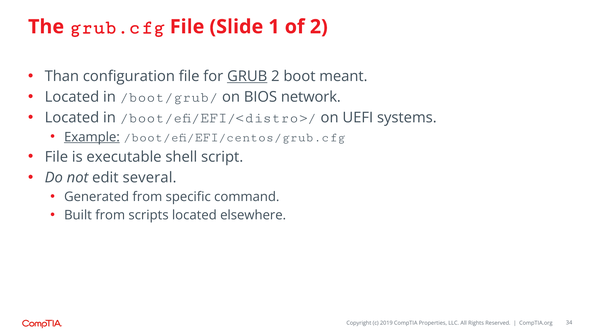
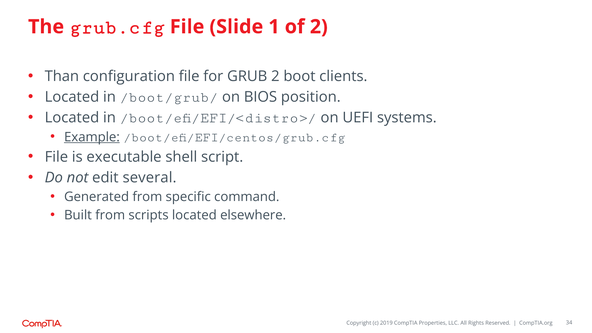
GRUB underline: present -> none (247, 76)
meant: meant -> clients (343, 76)
network: network -> position (311, 97)
